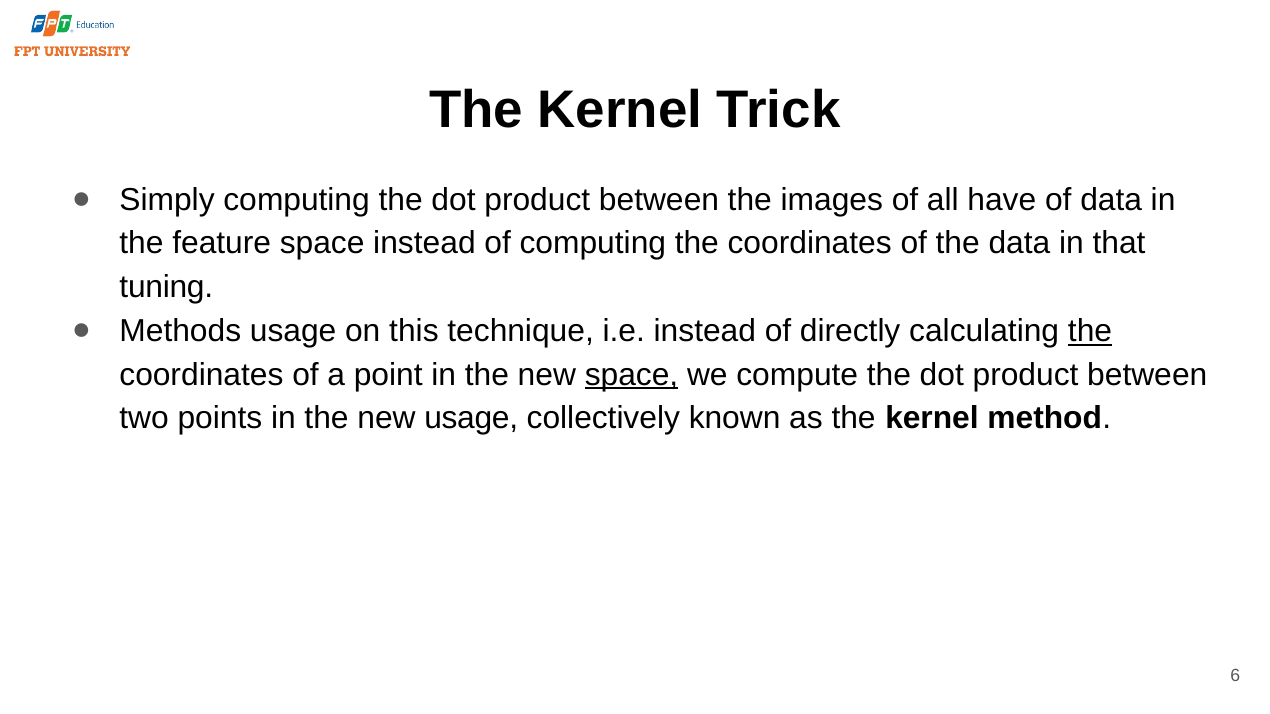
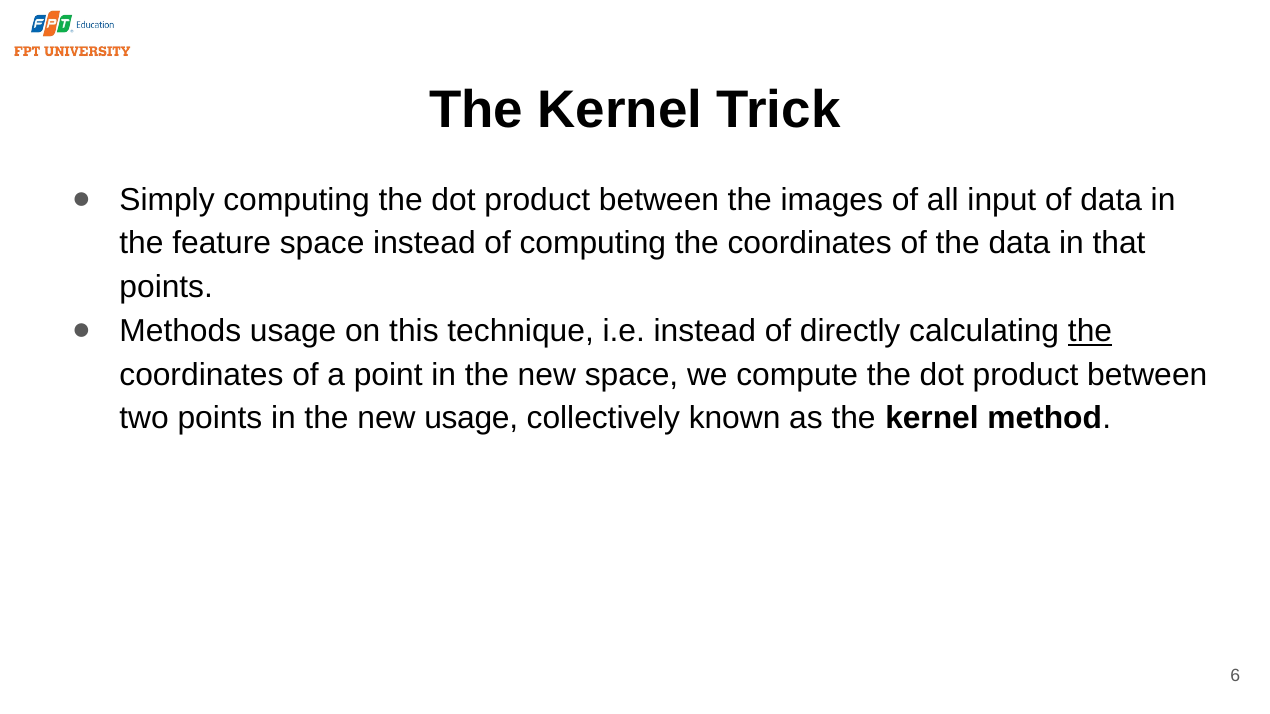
have: have -> input (1002, 200)
tuning: tuning -> points (166, 287)
space underline: present -> none (631, 375)
